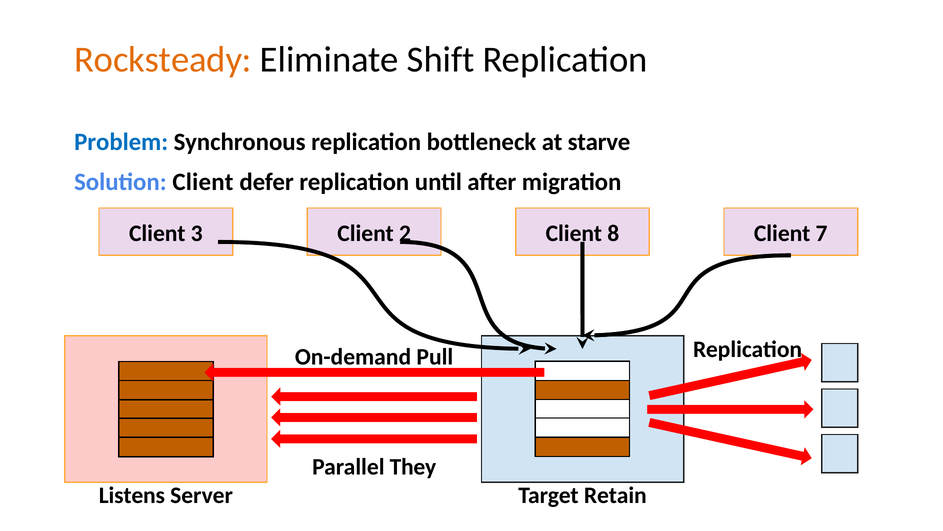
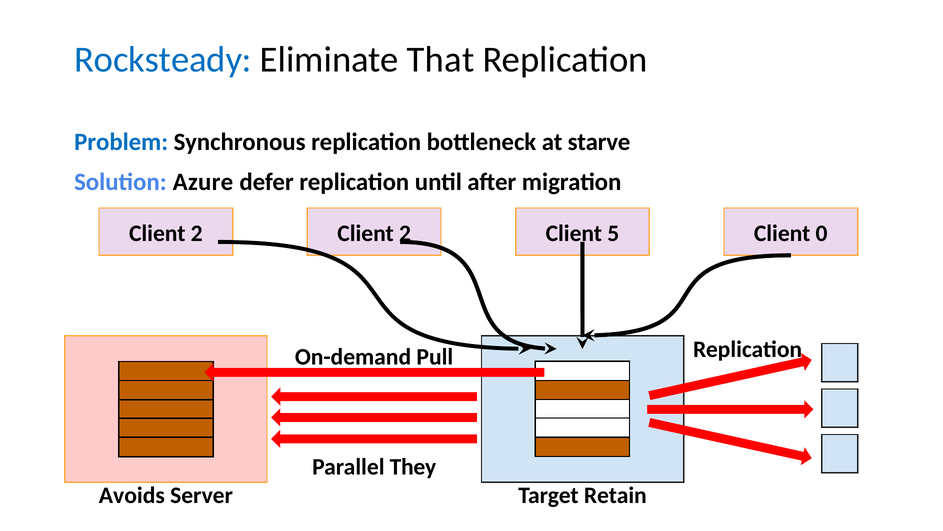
Rocksteady colour: orange -> blue (163, 59)
Shift: Shift -> That (441, 59)
Solution Client: Client -> Azure (203, 182)
3: 3 -> 2 (197, 233)
8: 8 -> 5 (613, 233)
7: 7 -> 0 (822, 233)
Listens: Listens -> Avoids (132, 495)
